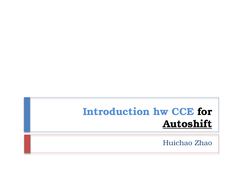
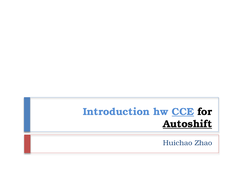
CCE underline: none -> present (183, 111)
